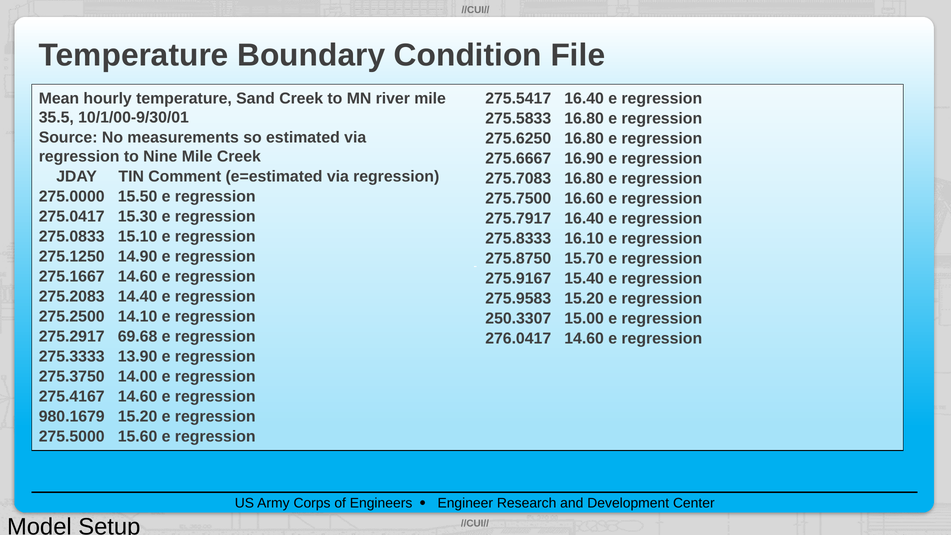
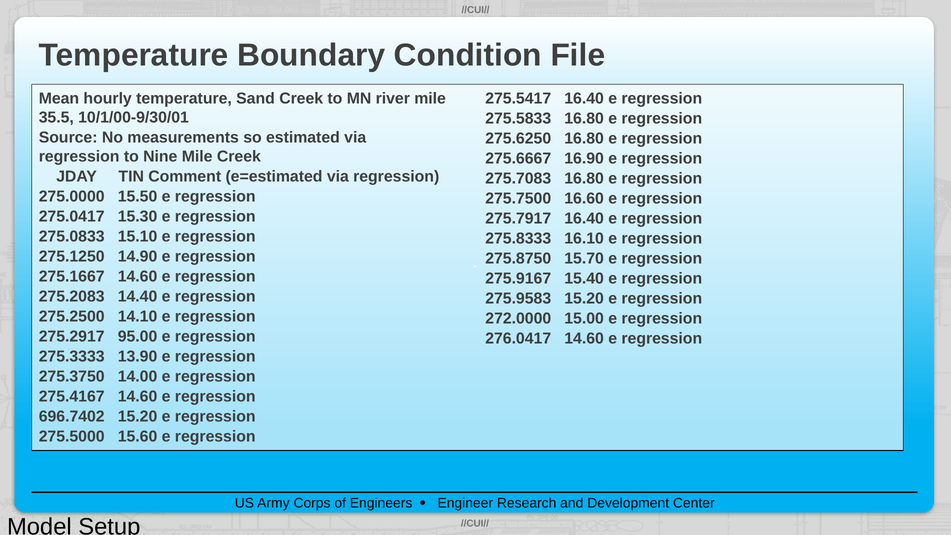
250.3307: 250.3307 -> 272.0000 (518, 318)
69.68: 69.68 -> 95.00 (138, 336)
980.1679: 980.1679 -> 696.7402 (72, 416)
